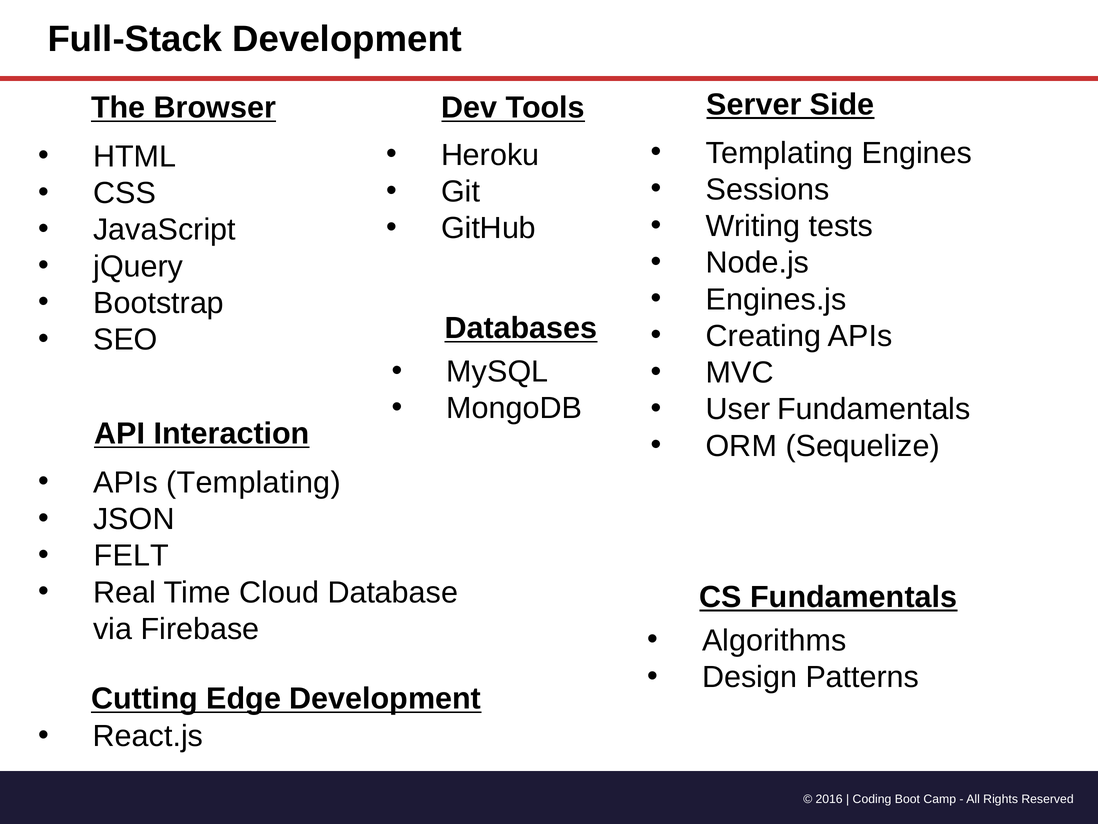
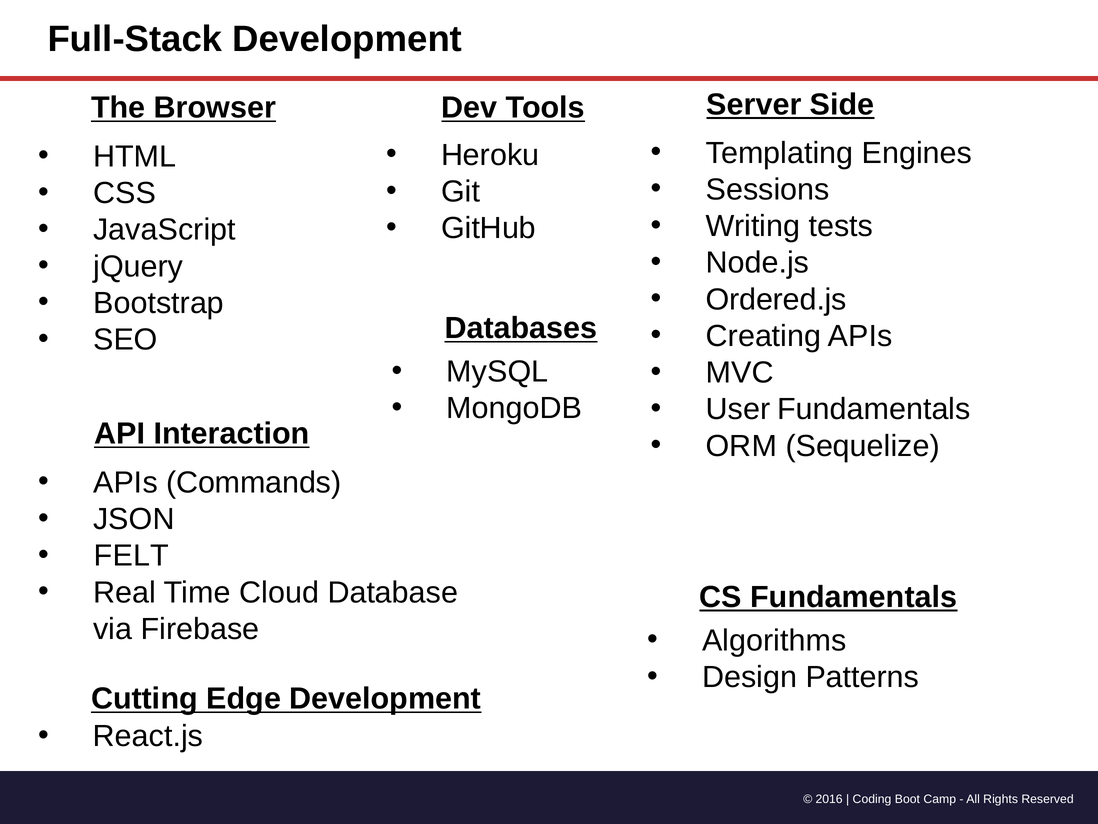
Engines.js: Engines.js -> Ordered.js (776, 299)
APIs Templating: Templating -> Commands (254, 482)
